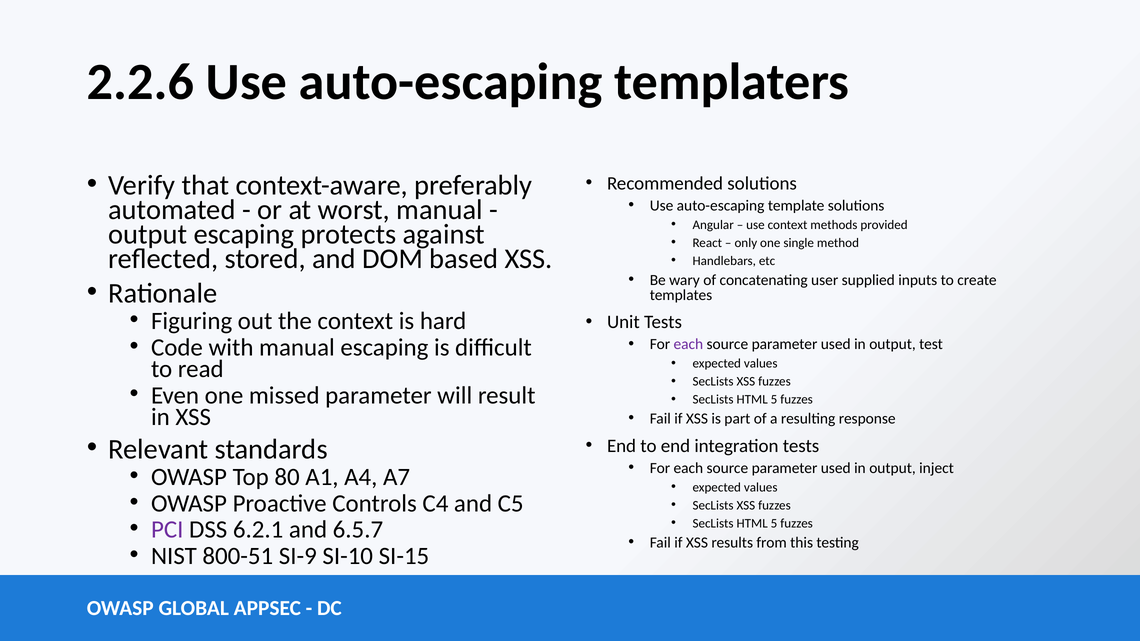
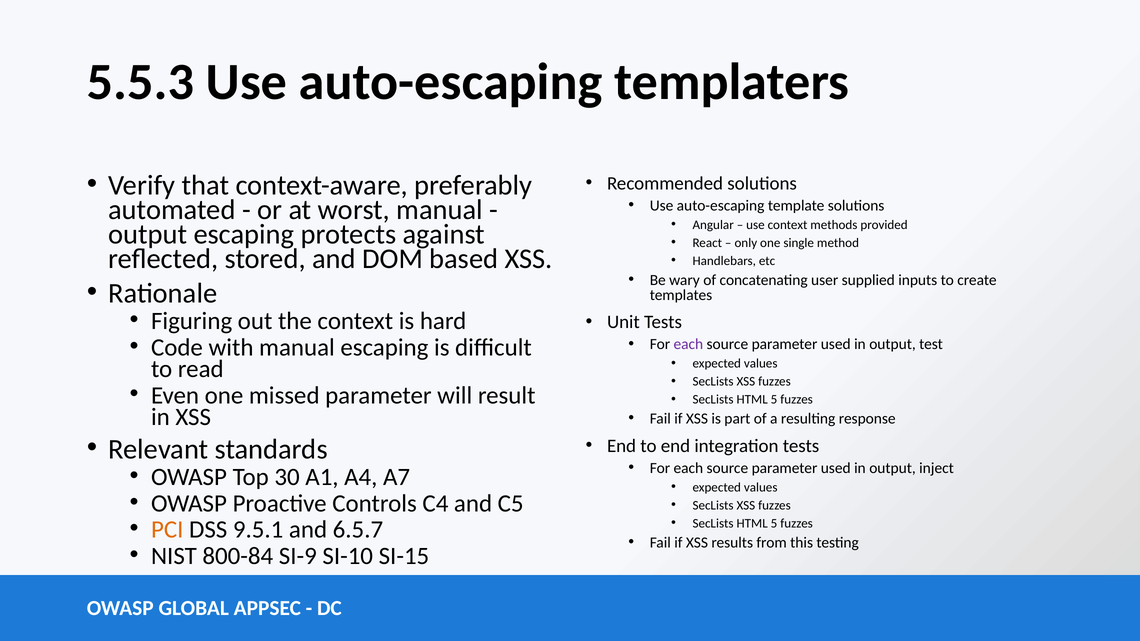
2.2.6: 2.2.6 -> 5.5.3 (141, 82)
80: 80 -> 30 (287, 477)
PCI colour: purple -> orange (167, 530)
6.2.1: 6.2.1 -> 9.5.1 (258, 530)
800-51: 800-51 -> 800-84 (238, 556)
